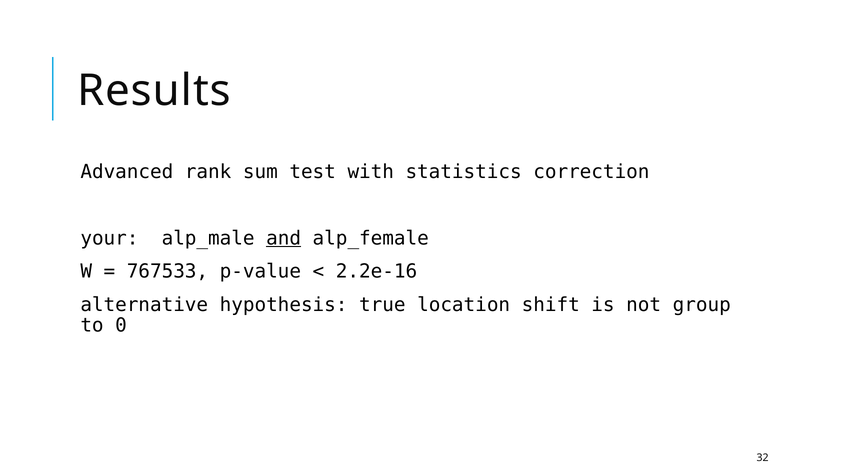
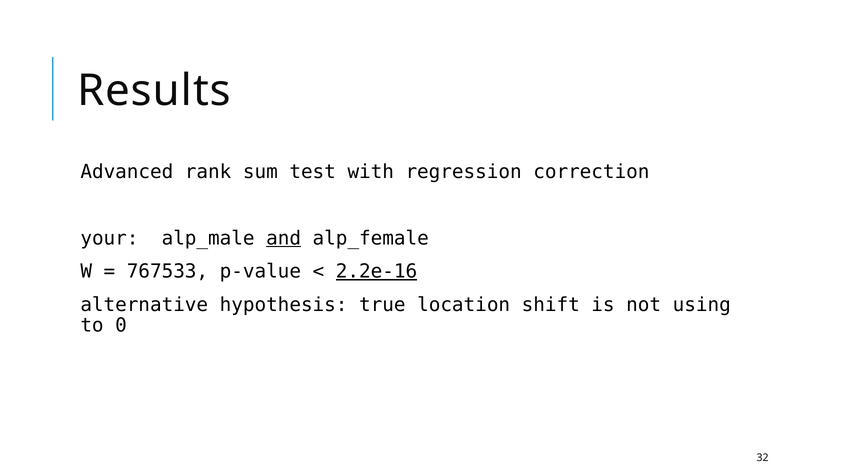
statistics: statistics -> regression (464, 172)
2.2e-16 underline: none -> present (376, 271)
group: group -> using (702, 304)
